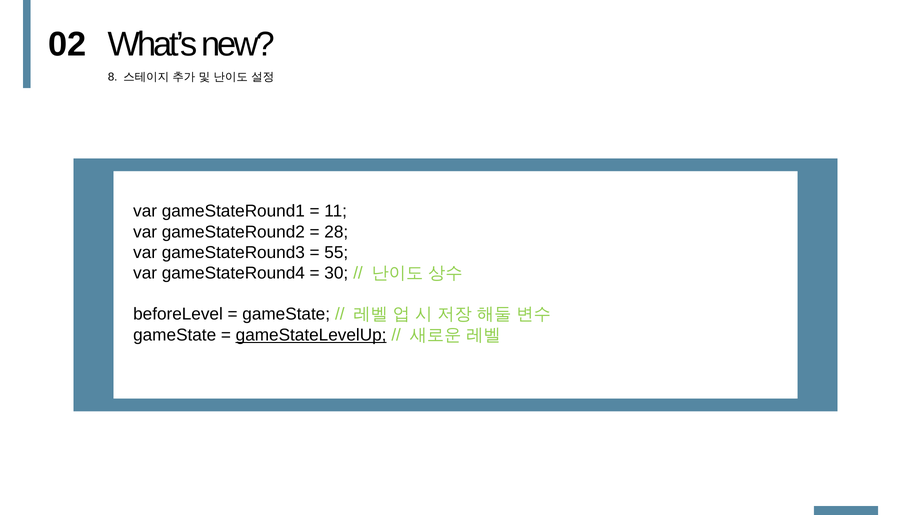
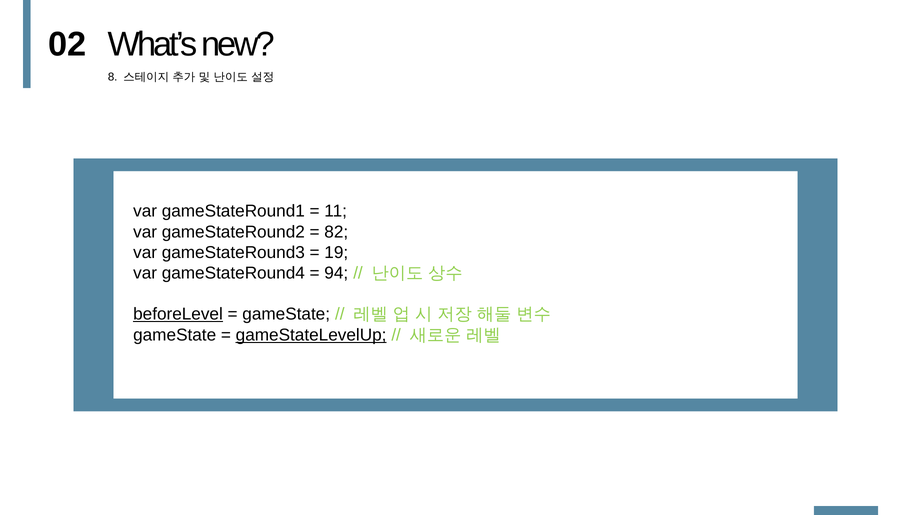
28: 28 -> 82 (336, 232)
55: 55 -> 19 (336, 253)
30: 30 -> 94 (336, 273)
beforeLevel underline: none -> present (178, 314)
